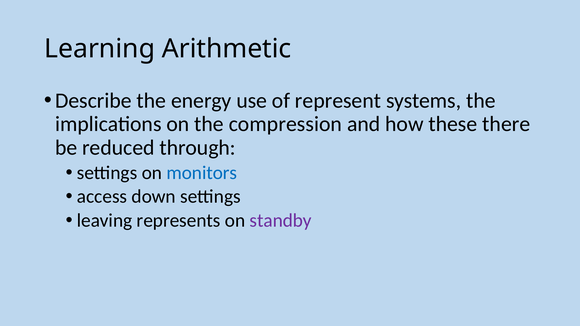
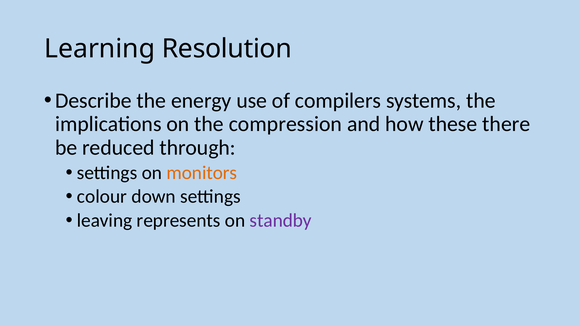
Arithmetic: Arithmetic -> Resolution (227, 49)
represent: represent -> compilers (338, 101)
monitors colour: blue -> orange (202, 173)
access: access -> colour (102, 197)
